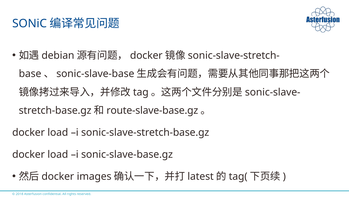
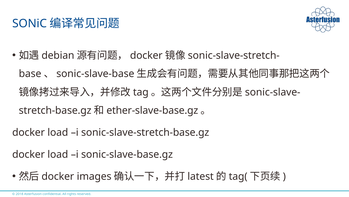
route-slave-base.gz: route-slave-base.gz -> ether-slave-base.gz (152, 110)
